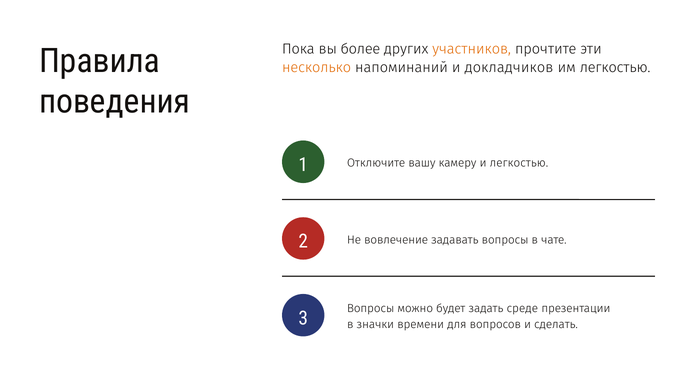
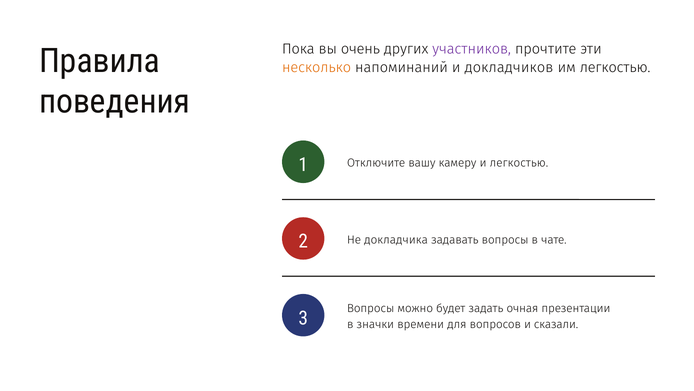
более: более -> очень (360, 49)
участников colour: orange -> purple (472, 49)
вовлечение: вовлечение -> докладчика (396, 239)
среде: среде -> очная (522, 308)
сделать: сделать -> сказали (556, 324)
